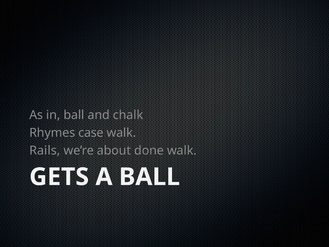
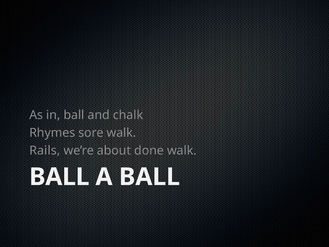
case: case -> sore (91, 133)
GETS: GETS -> BALL (59, 177)
